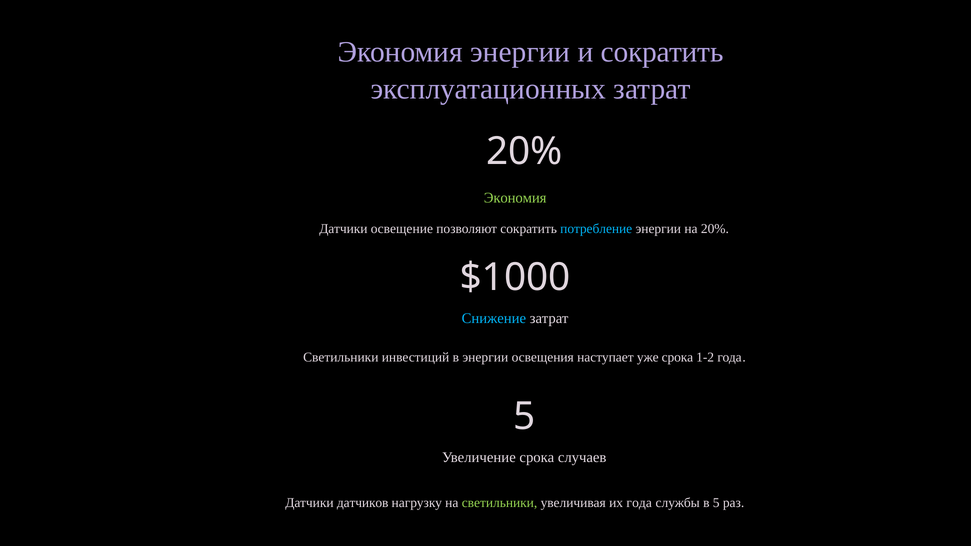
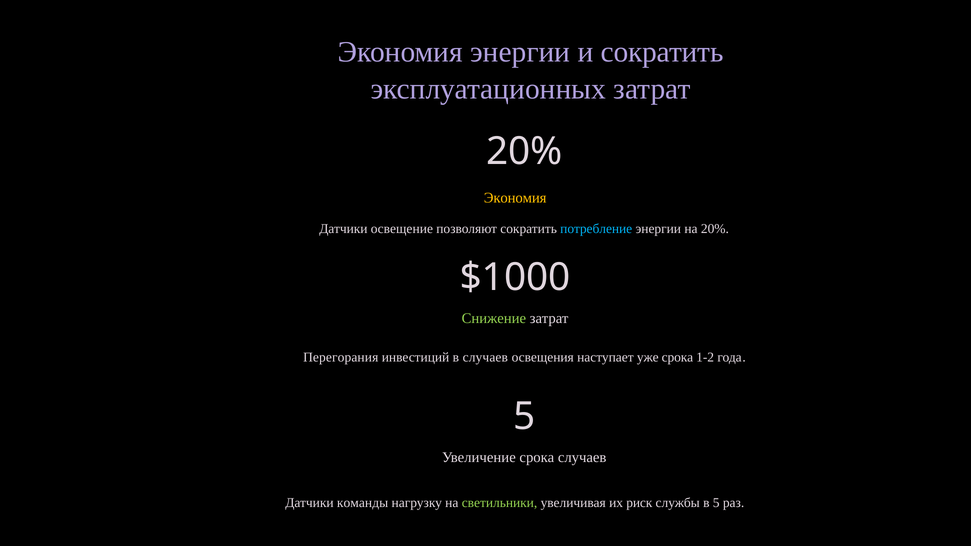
Экономия colour: light green -> yellow (515, 198)
Снижение colour: light blue -> light green (494, 318)
Светильники: Светильники -> Перегорания (341, 357)
в энергии: энергии -> случаев (485, 357)
датчиков: датчиков -> команды (363, 503)
их года: года -> риск (639, 503)
